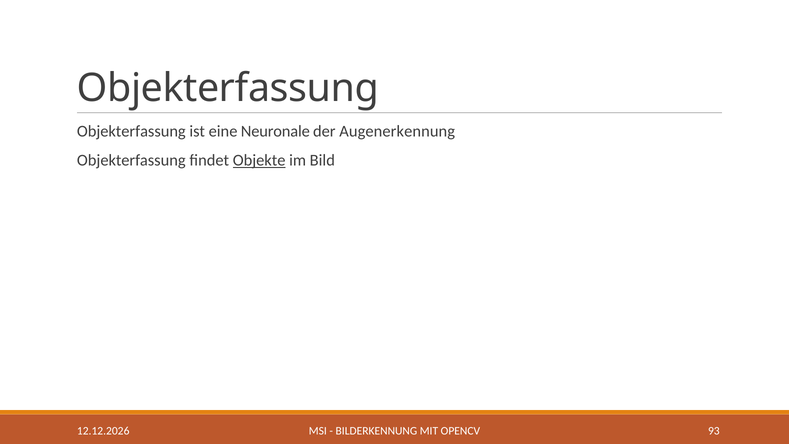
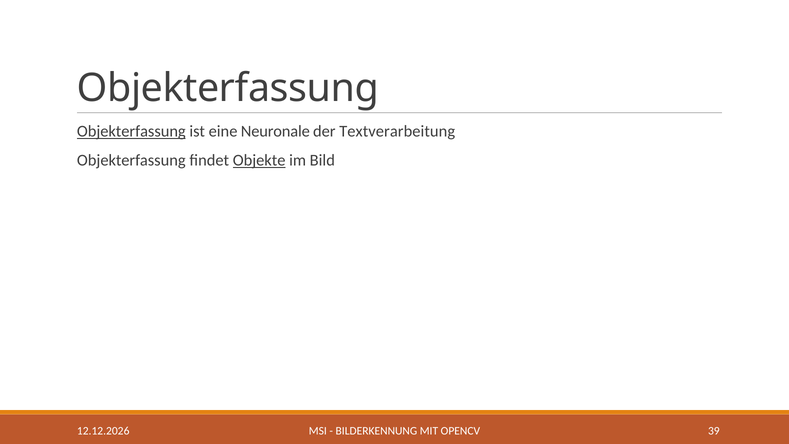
Objekterfassung underline: none -> present (131, 131)
Augenerkennung: Augenerkennung -> Textverarbeitung (397, 131)
93: 93 -> 39 (714, 431)
